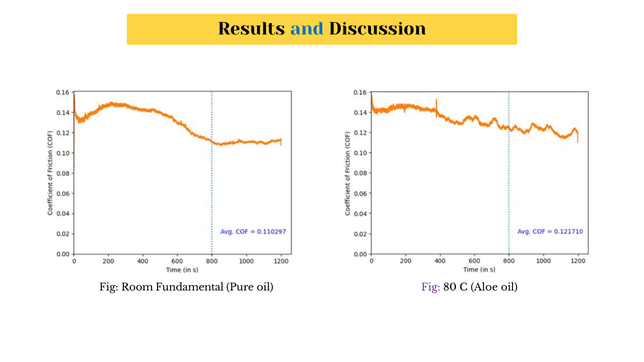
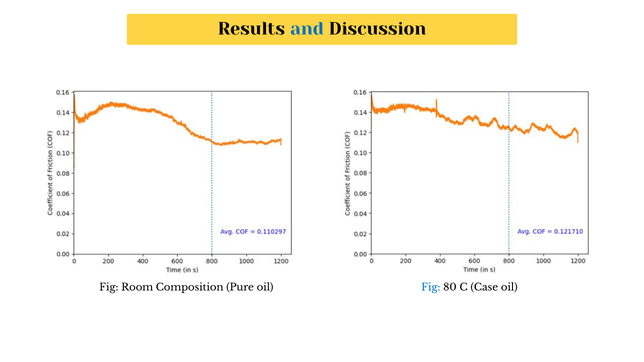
Fundamental: Fundamental -> Composition (190, 288)
Fig colour: purple -> blue (431, 288)
Aloe: Aloe -> Case (484, 288)
